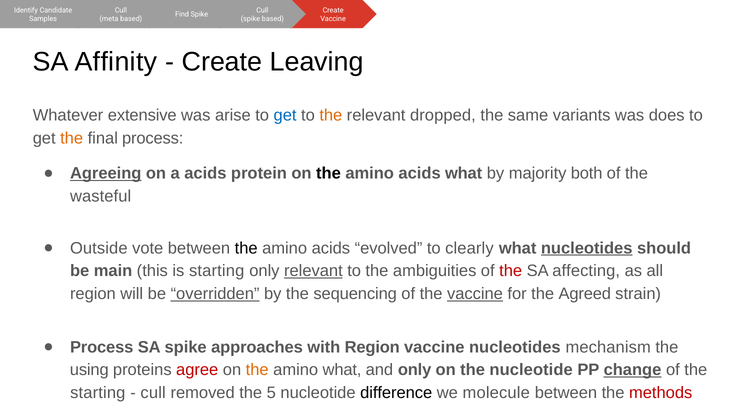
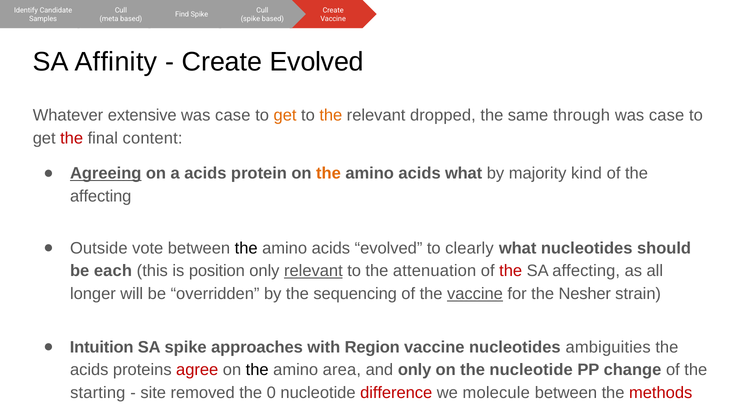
Create Leaving: Leaving -> Evolved (317, 62)
arise: arise -> case (233, 115)
get colour: blue -> orange (285, 115)
variants: variants -> through (582, 115)
does: does -> case (667, 115)
the colour: orange -> red (72, 138)
final process: process -> content (153, 138)
the colour: black -> orange (328, 173)
both: both -> kind (586, 173)
wasteful: wasteful -> affecting (101, 196)
nucleotides underline: present -> none (587, 248)
main: main -> each (113, 271)
is starting: starting -> position (217, 271)
ambiguities: ambiguities -> attenuation (435, 271)
region: region -> longer (93, 293)
overridden underline: present -> none (215, 293)
Agreed: Agreed -> Nesher (585, 293)
Process: Process -> Intuition (102, 347)
mechanism: mechanism -> ambiguities (608, 347)
using: using -> acids (89, 369)
the colour: orange -> black (257, 369)
amino what: what -> area (342, 369)
change underline: present -> none (632, 369)
cull: cull -> site (153, 392)
5: 5 -> 0 (271, 392)
difference colour: black -> red (396, 392)
